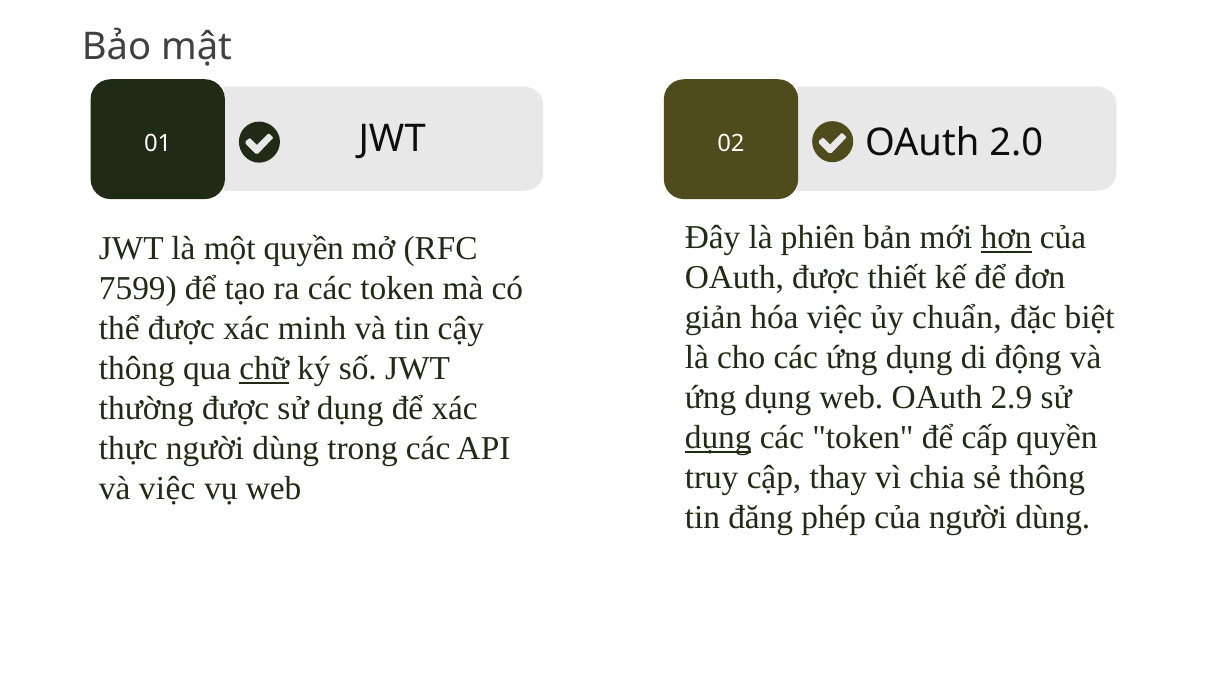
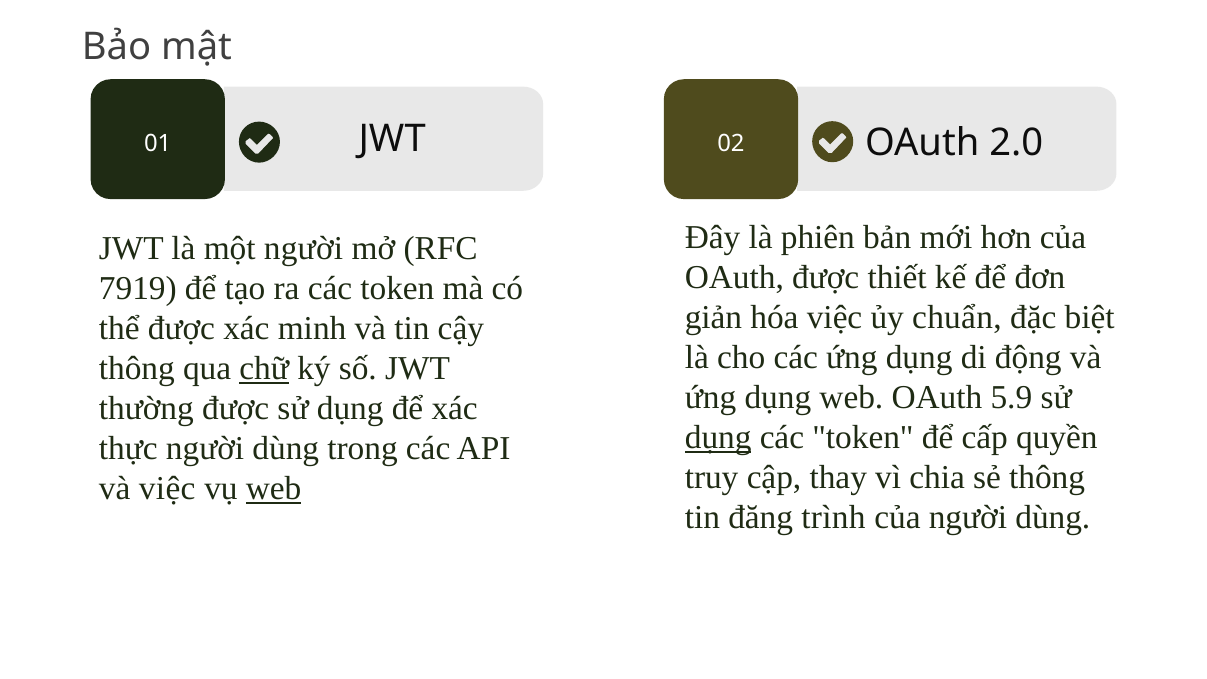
hơn underline: present -> none (1006, 237)
một quyền: quyền -> người (304, 248)
7599: 7599 -> 7919 (138, 288)
2.9: 2.9 -> 5.9 (1011, 397)
web underline: none -> present (274, 489)
phép: phép -> trình (834, 518)
